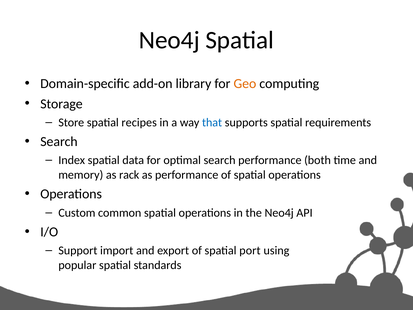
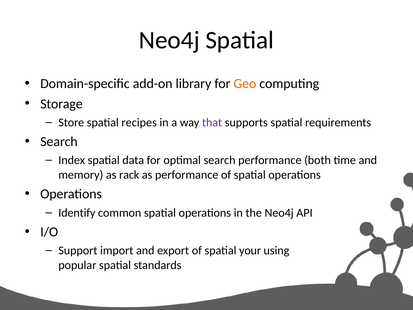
that colour: blue -> purple (212, 122)
Custom: Custom -> Identify (77, 213)
port: port -> your (250, 250)
